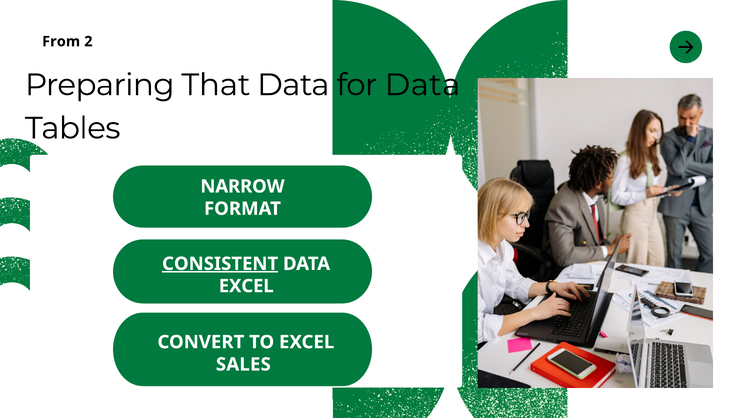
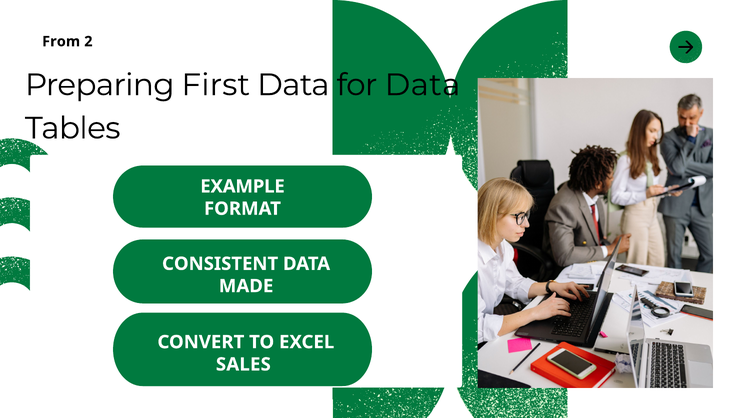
That: That -> First (216, 85)
NARROW: NARROW -> EXAMPLE (243, 187)
CONSISTENT underline: present -> none (220, 264)
EXCEL: EXCEL -> MADE (246, 286)
